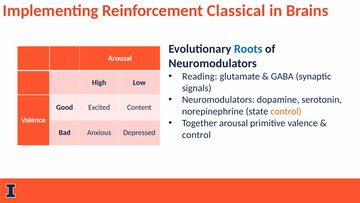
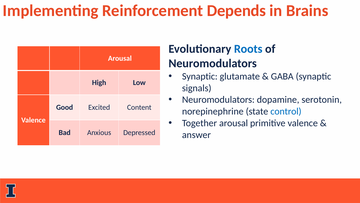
Classical: Classical -> Depends (236, 11)
Reading: Reading -> Synaptic (200, 76)
control colour: orange -> blue (286, 111)
control: control -> answer (196, 135)
